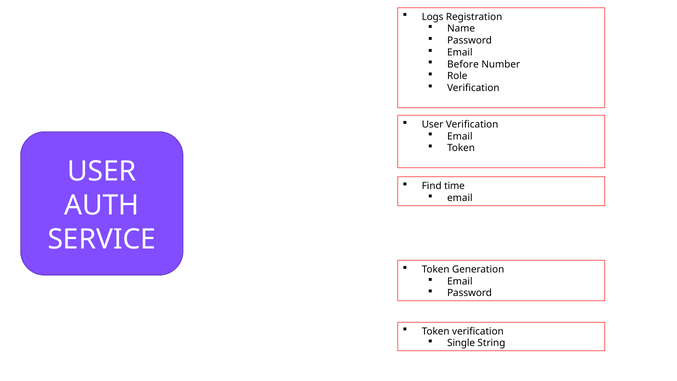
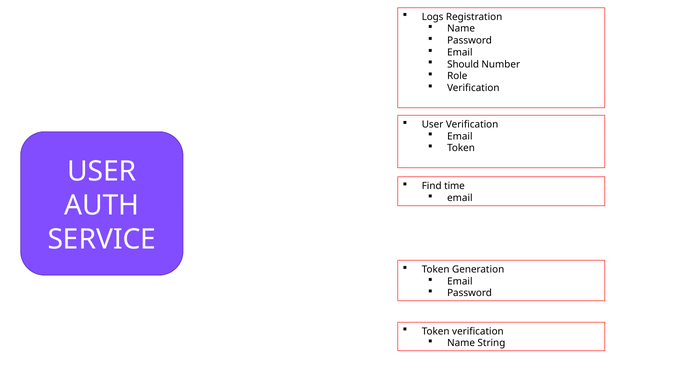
Before: Before -> Should (463, 64)
Single: Single -> Name (461, 343)
